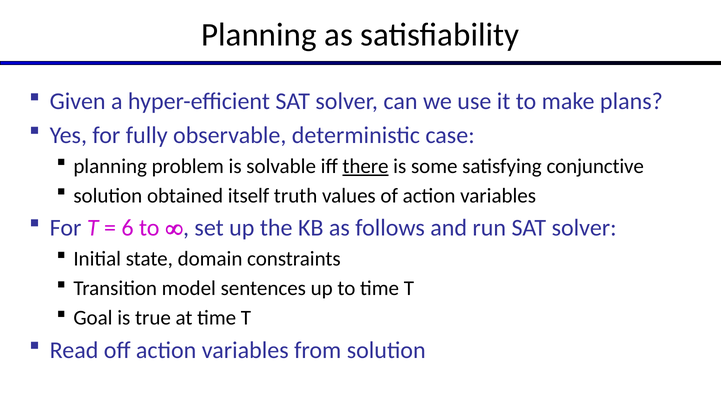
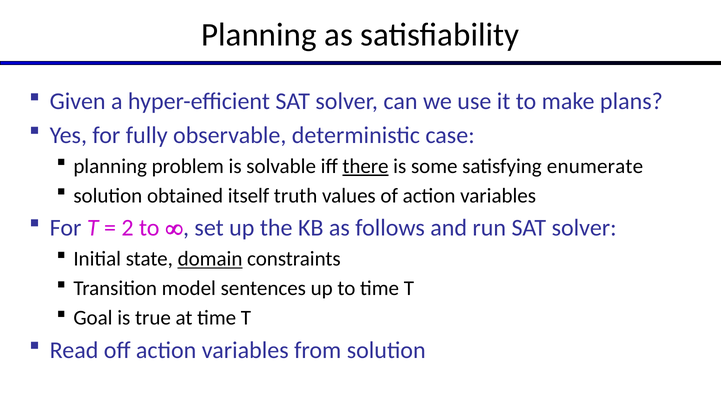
conjunctive: conjunctive -> enumerate (595, 166)
6: 6 -> 2 (127, 228)
domain underline: none -> present (210, 259)
